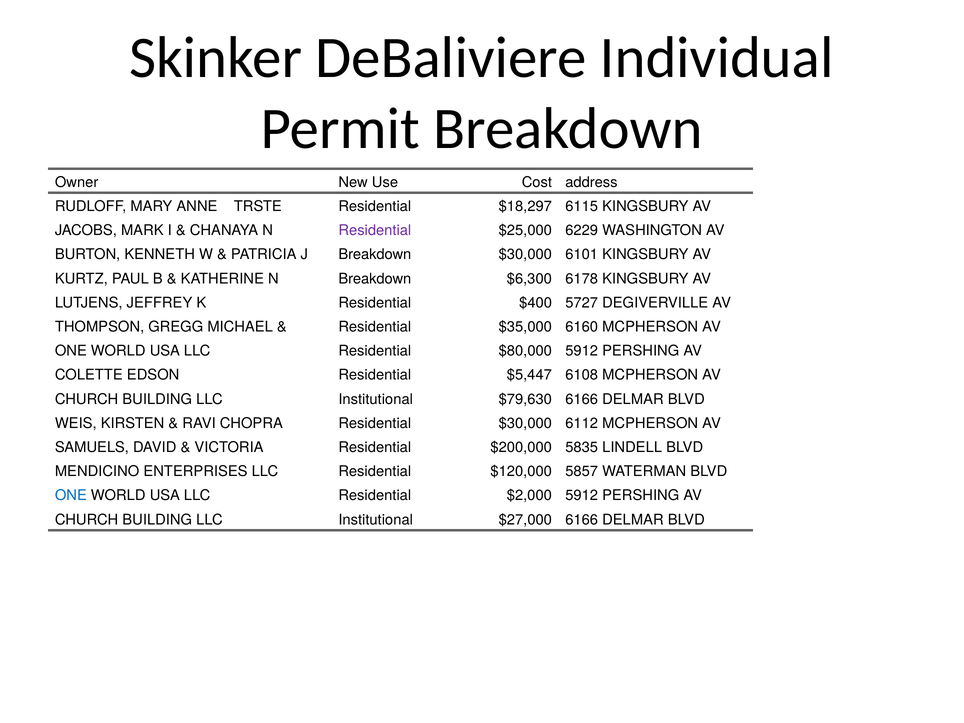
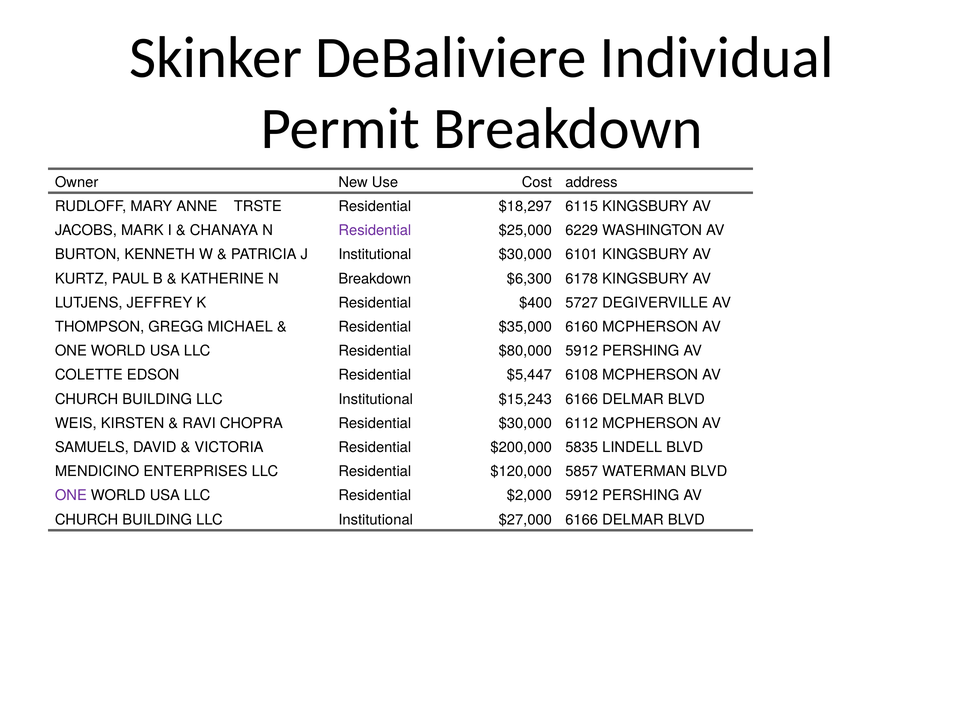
J Breakdown: Breakdown -> Institutional (375, 255)
$79,630: $79,630 -> $15,243 (525, 399)
ONE colour: blue -> purple (71, 496)
